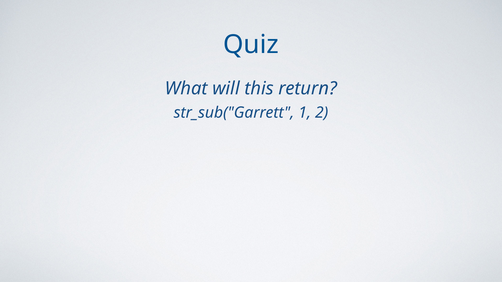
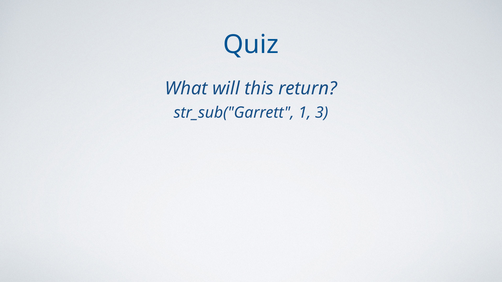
2: 2 -> 3 (322, 113)
